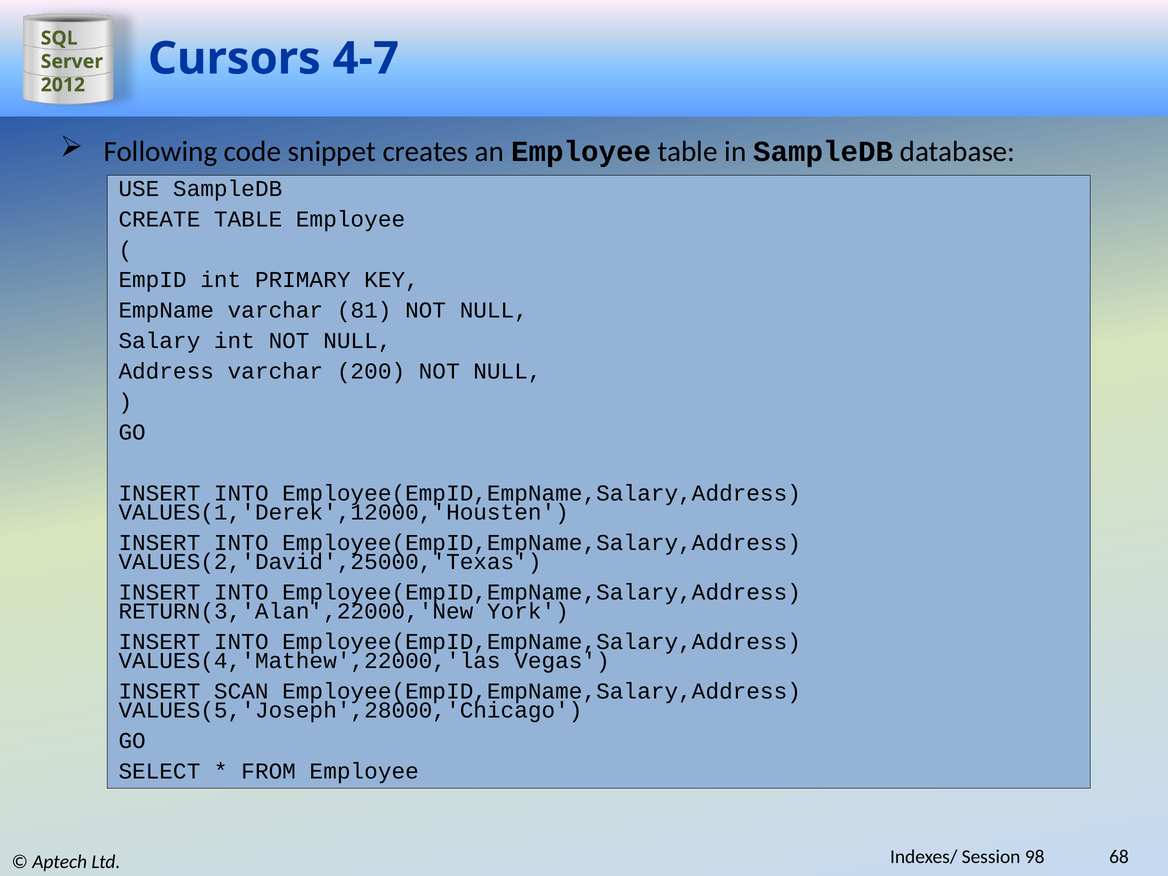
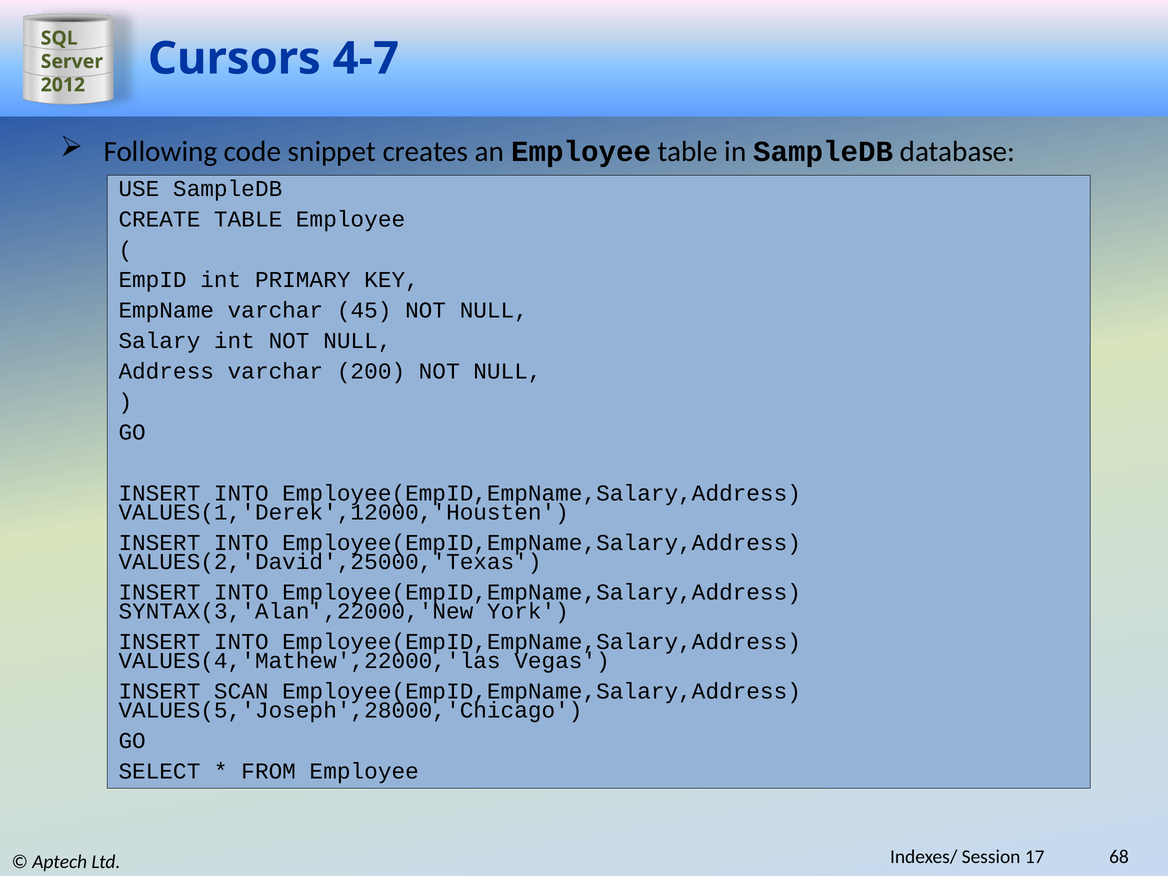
81: 81 -> 45 (364, 310)
RETURN(3,'Alan',22000,'New: RETURN(3,'Alan',22000,'New -> SYNTAX(3,'Alan',22000,'New (296, 611)
98: 98 -> 17 (1035, 857)
